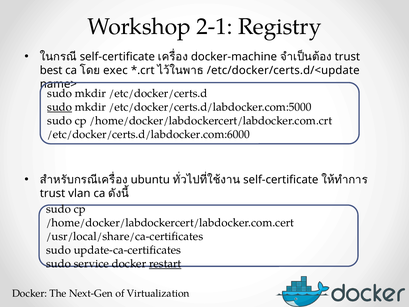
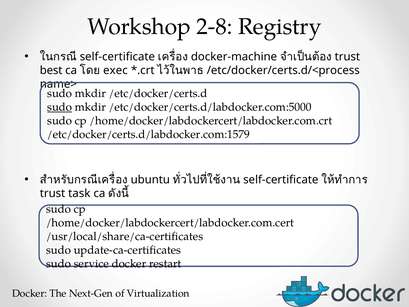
2-1: 2-1 -> 2-8 (215, 27)
/etc/docker/certs.d/<update: /etc/docker/certs.d/<update -> /etc/docker/certs.d/<process (283, 70)
/etc/docker/certs.d/labdocker.com:6000: /etc/docker/certs.d/labdocker.com:6000 -> /etc/docker/certs.d/labdocker.com:1579 (149, 134)
vlan: vlan -> task (79, 193)
restart underline: present -> none (165, 264)
